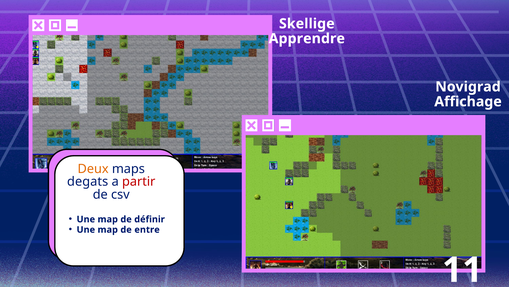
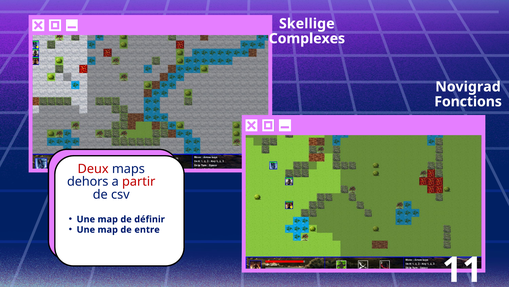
Apprendre: Apprendre -> Complexes (307, 38)
Affichage: Affichage -> Fonctions (468, 101)
Deux colour: orange -> red (93, 169)
degats: degats -> dehors (88, 181)
